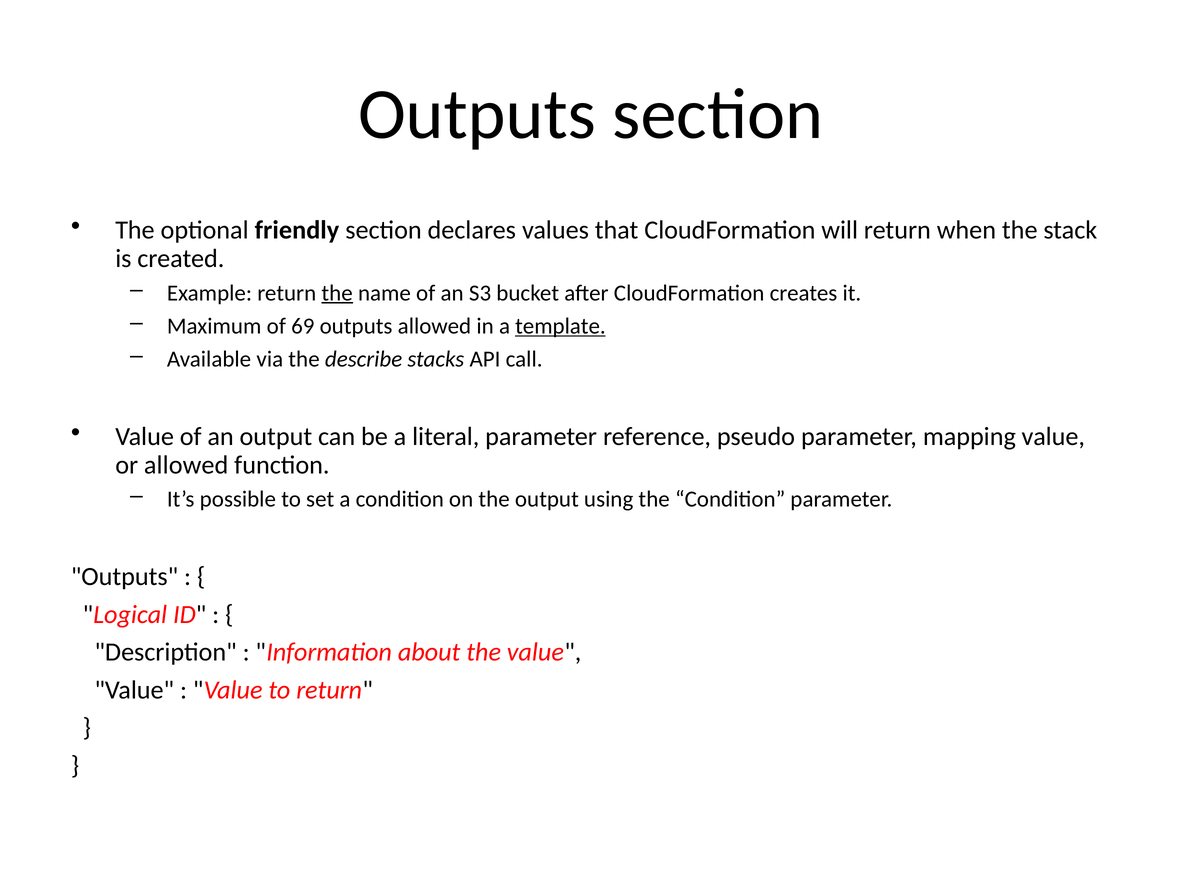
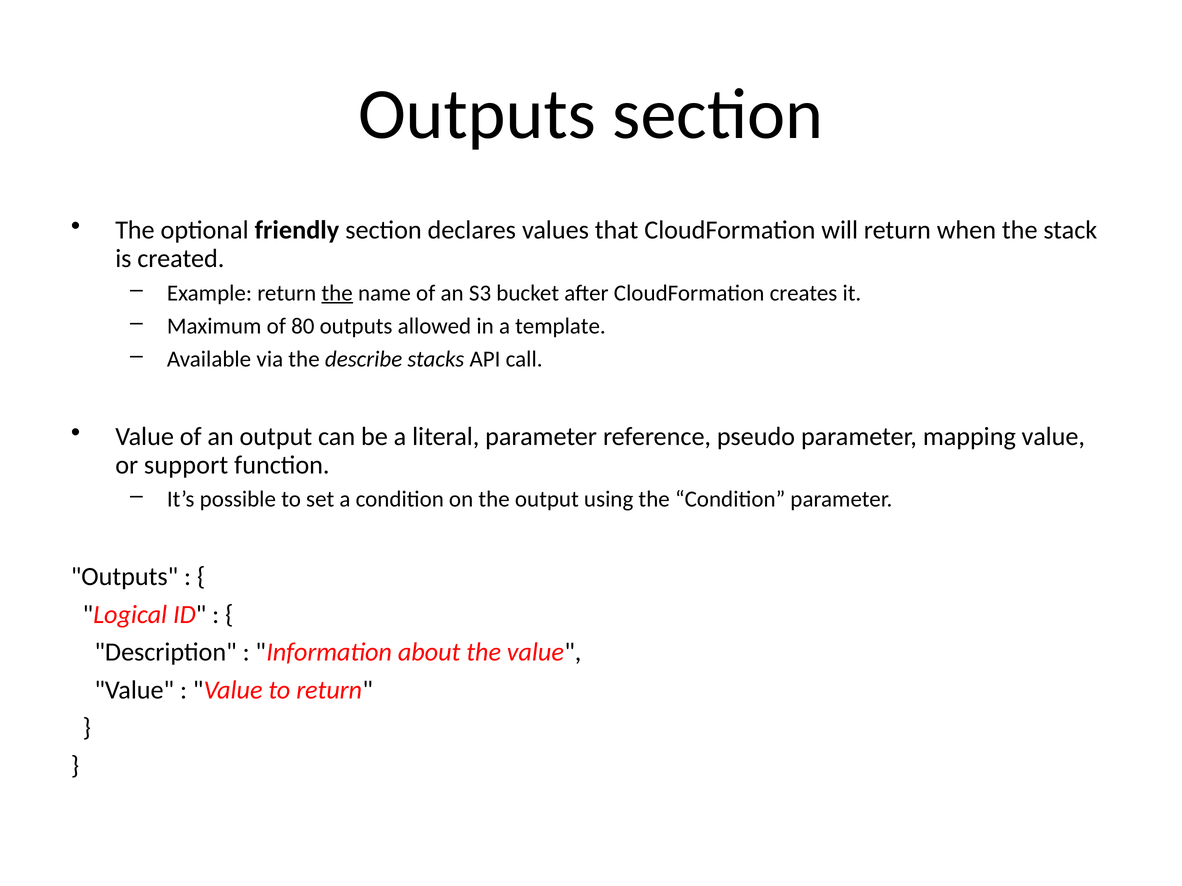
69: 69 -> 80 (303, 326)
template underline: present -> none (560, 326)
or allowed: allowed -> support (186, 465)
